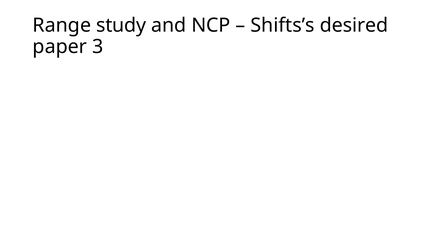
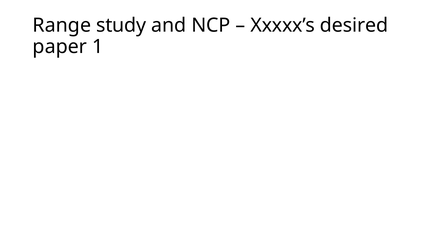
Shifts’s: Shifts’s -> Xxxxx’s (283, 25)
3: 3 -> 1 (98, 47)
